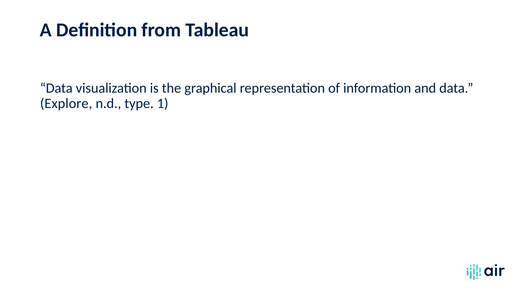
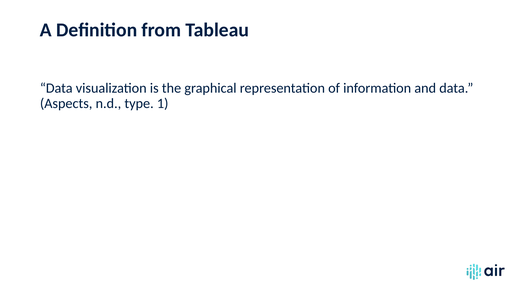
Explore: Explore -> Aspects (66, 103)
